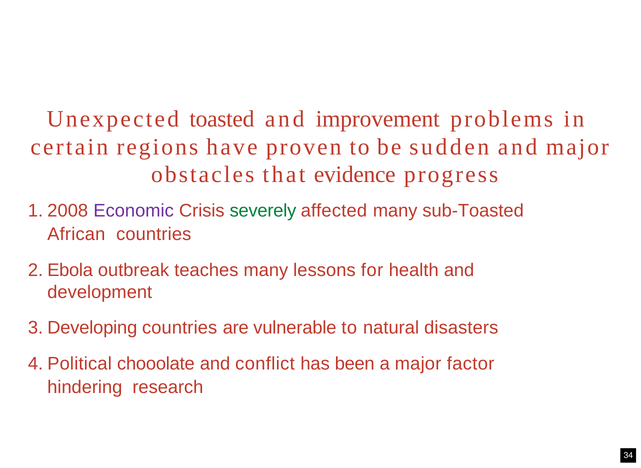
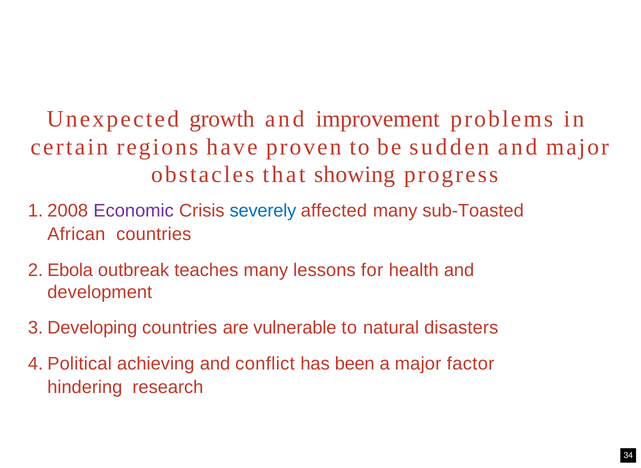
toasted: toasted -> growth (222, 119)
evidence: evidence -> showing (355, 175)
severely colour: green -> blue (263, 211)
chooolate: chooolate -> achieving (156, 363)
